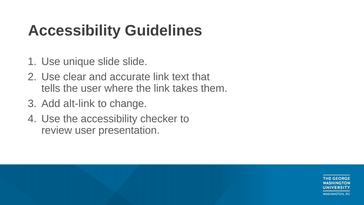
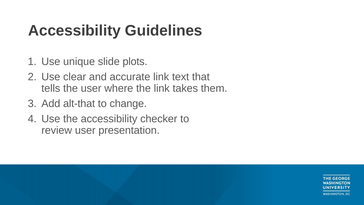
slide slide: slide -> plots (135, 62)
alt-link: alt-link -> alt-that (79, 104)
